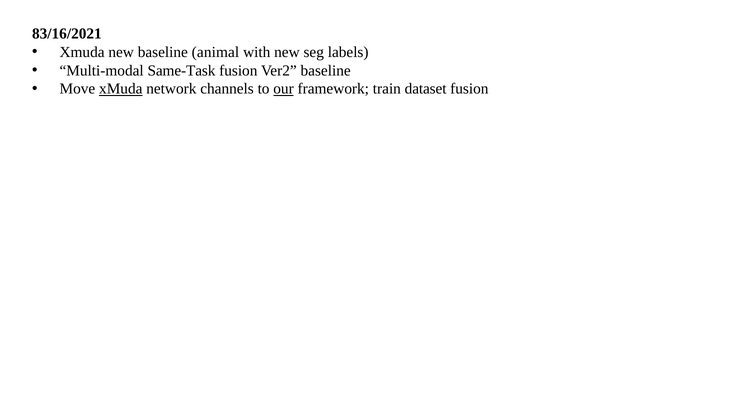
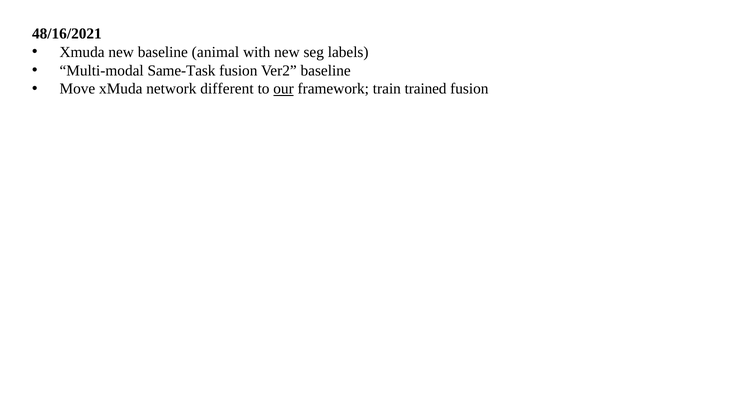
83/16/2021: 83/16/2021 -> 48/16/2021 (67, 34)
xMuda underline: present -> none (121, 89)
channels: channels -> different (227, 89)
dataset: dataset -> trained (426, 89)
